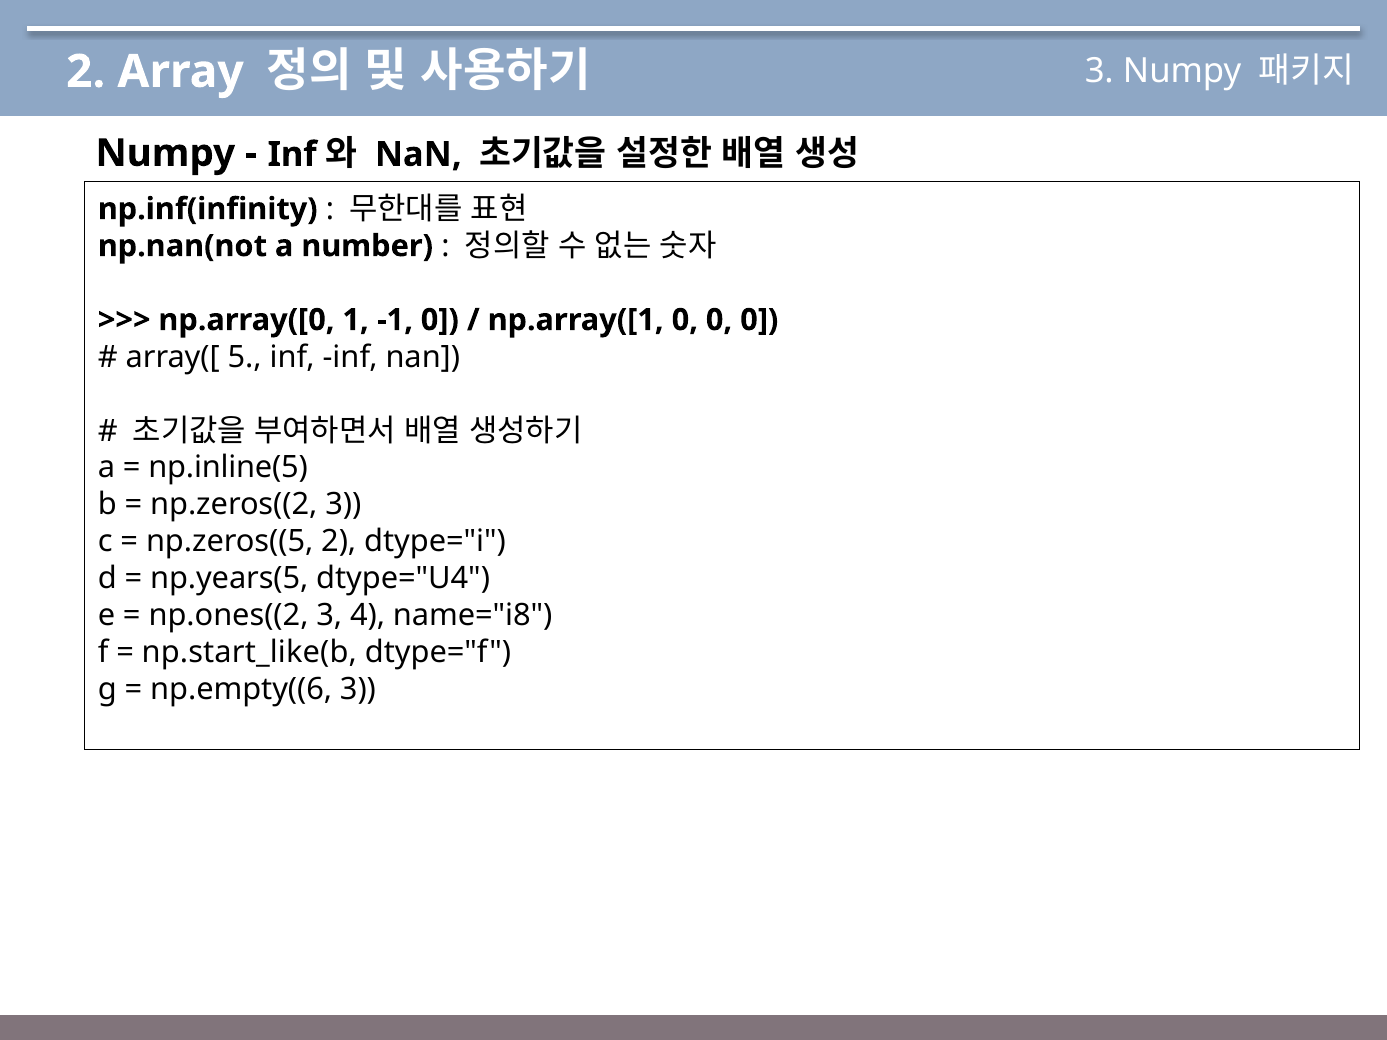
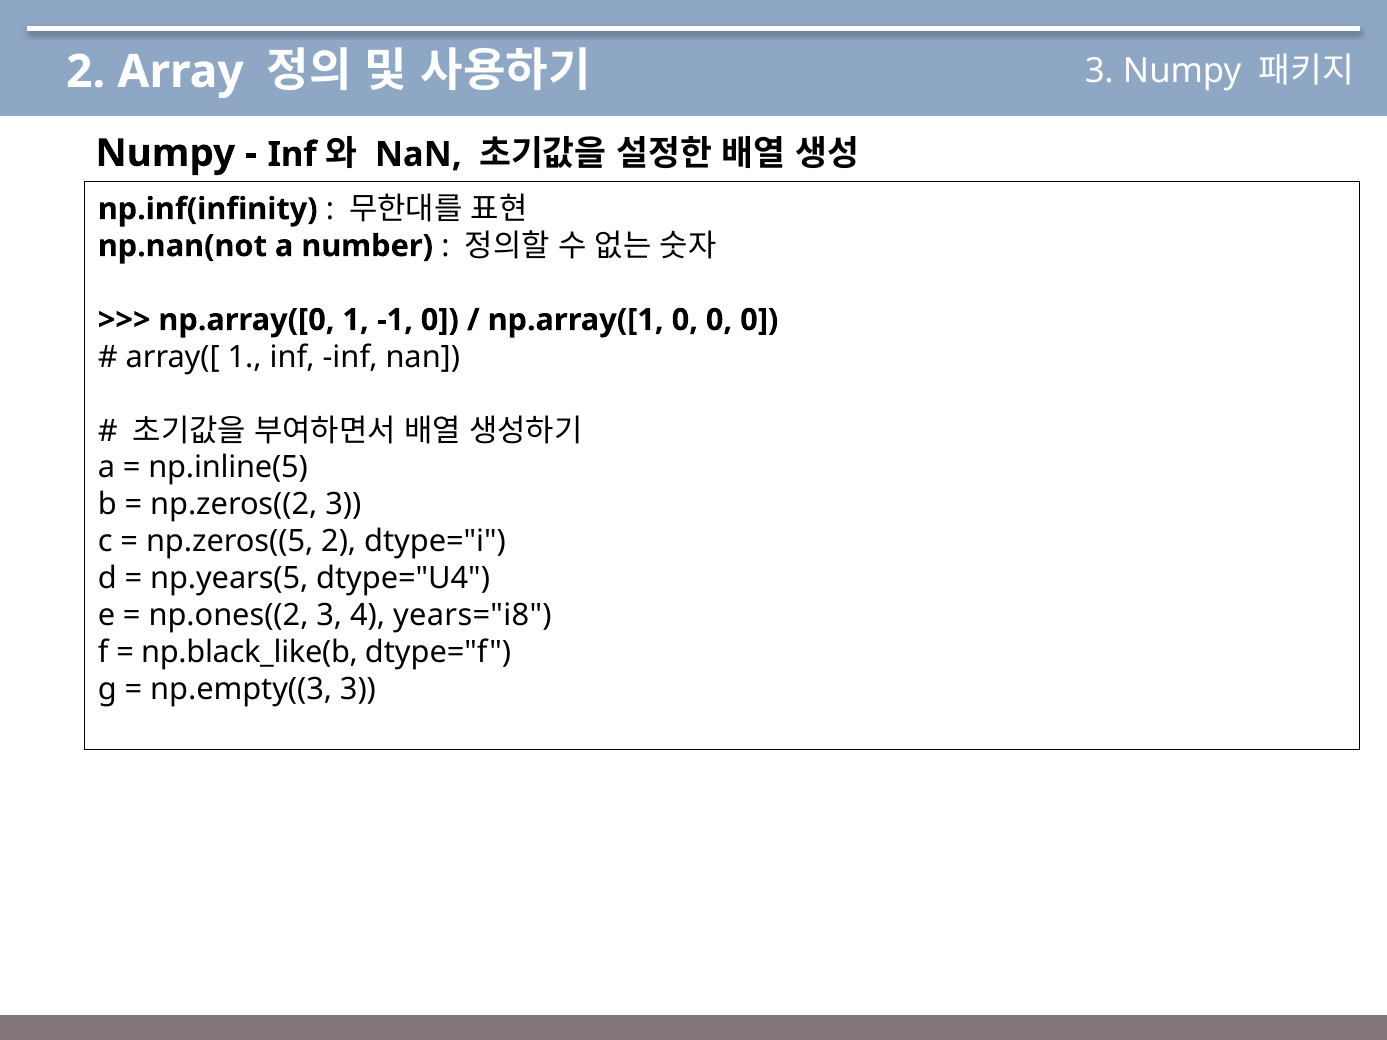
array([ 5: 5 -> 1 (245, 357)
name="i8: name="i8 -> years="i8 (472, 616)
np.start_like(b: np.start_like(b -> np.black_like(b (250, 653)
np.empty((6: np.empty((6 -> np.empty((3 (241, 690)
